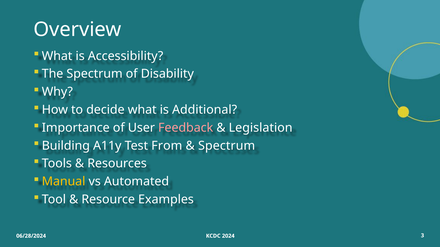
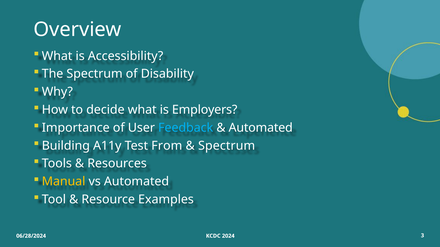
Additional: Additional -> Employers (205, 110)
Feedback colour: pink -> light blue (186, 128)
Legislation: Legislation -> Automated (261, 128)
